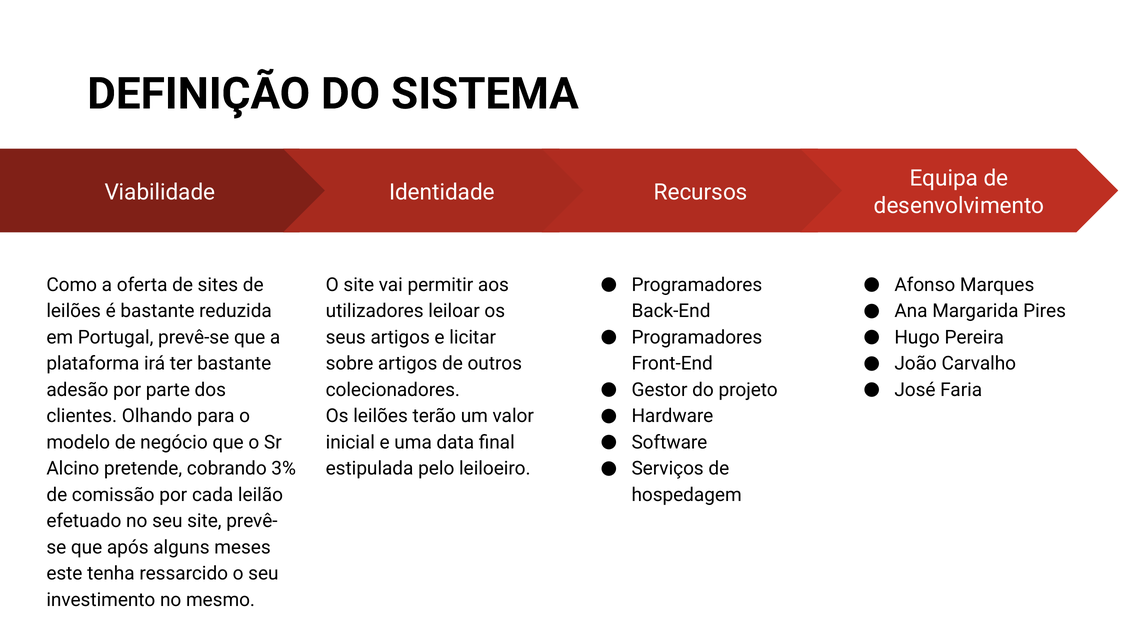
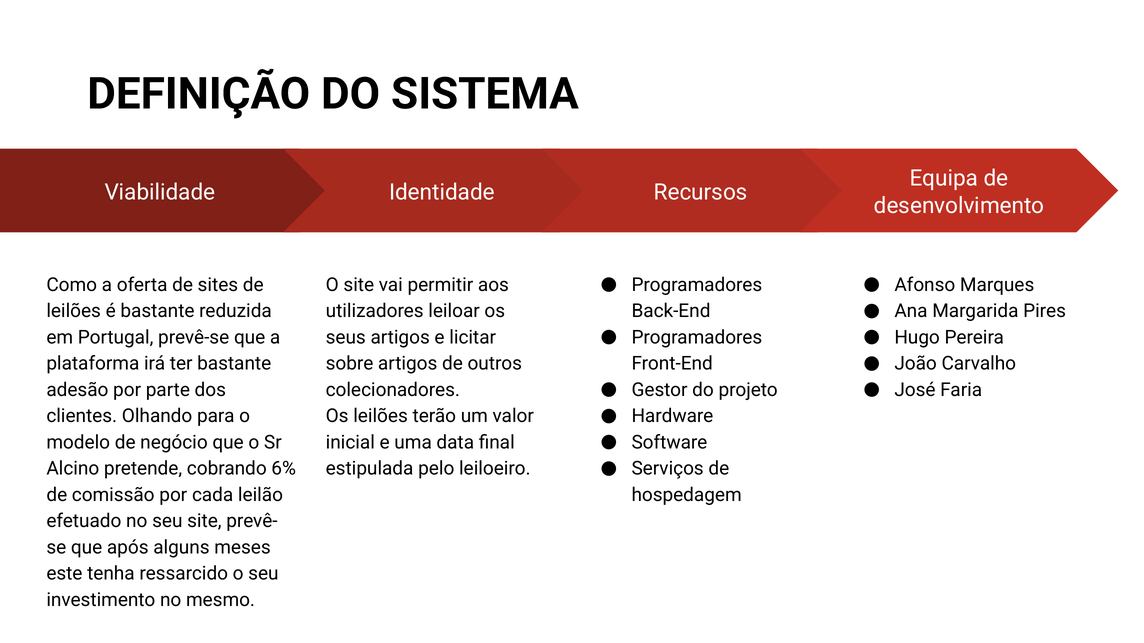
3%: 3% -> 6% (284, 469)
